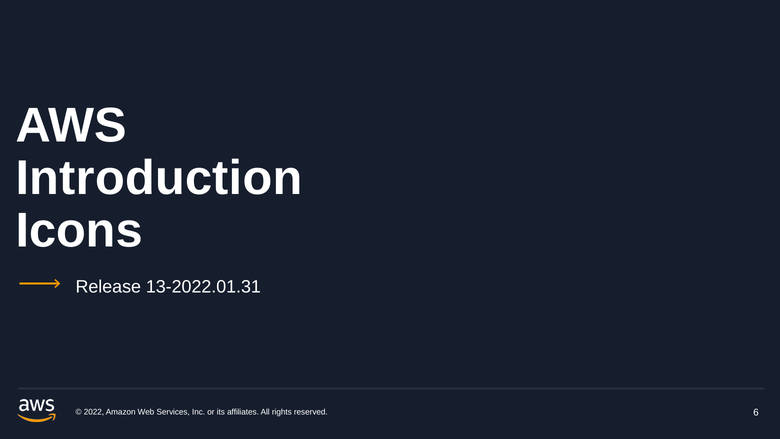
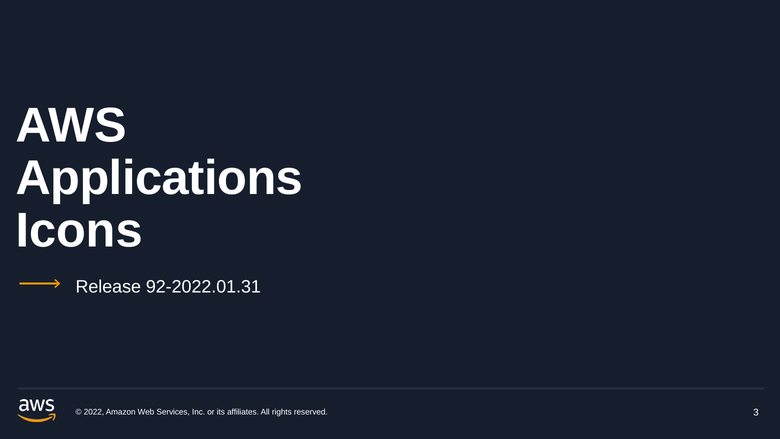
Introduction: Introduction -> Applications (159, 178)
13-2022.01.31: 13-2022.01.31 -> 92-2022.01.31 (203, 287)
6: 6 -> 3 (756, 412)
